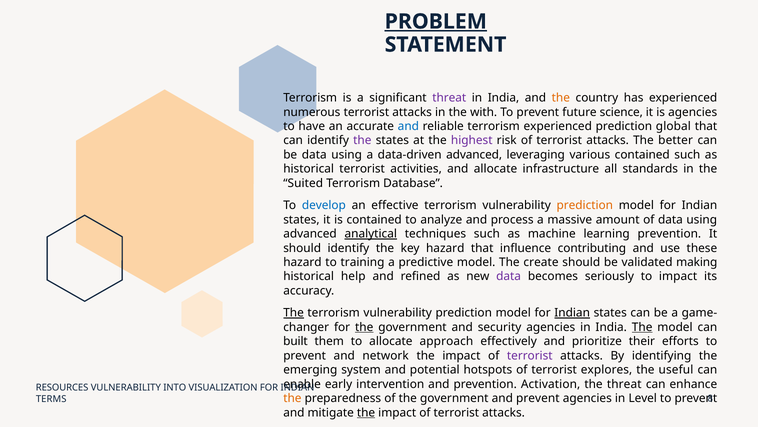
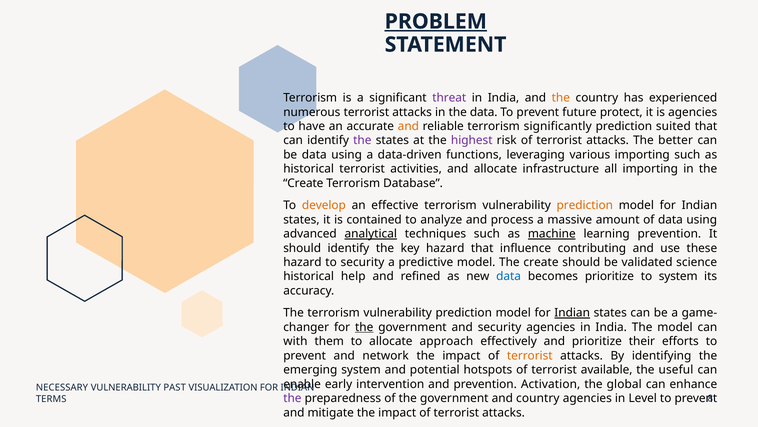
the with: with -> data (484, 112)
science: science -> protect (621, 112)
and colour: blue -> orange (408, 126)
terrorism experienced: experienced -> significantly (558, 126)
global: global -> suited (673, 126)
data-driven advanced: advanced -> functions (474, 155)
various contained: contained -> importing (642, 155)
all standards: standards -> importing (650, 169)
Suited: Suited -> Create (303, 183)
develop colour: blue -> orange (324, 205)
machine underline: none -> present (552, 234)
to training: training -> security (362, 262)
making: making -> science (697, 262)
data colour: purple -> blue (509, 276)
becomes seriously: seriously -> prioritize (609, 276)
to impact: impact -> system (678, 276)
The underline: present -> none (294, 313)
The underline: present -> none (642, 327)
built: built -> with (295, 341)
terrorist colour: purple -> orange (530, 355)
explores: explores -> available (607, 369)
the threat: threat -> global (624, 384)
RESOURCES: RESOURCES -> NECESSARY (62, 387)
INTO: INTO -> PAST (175, 387)
the colour: orange -> purple (292, 398)
and prevent: prevent -> country (538, 398)
the underline: present -> none (366, 412)
